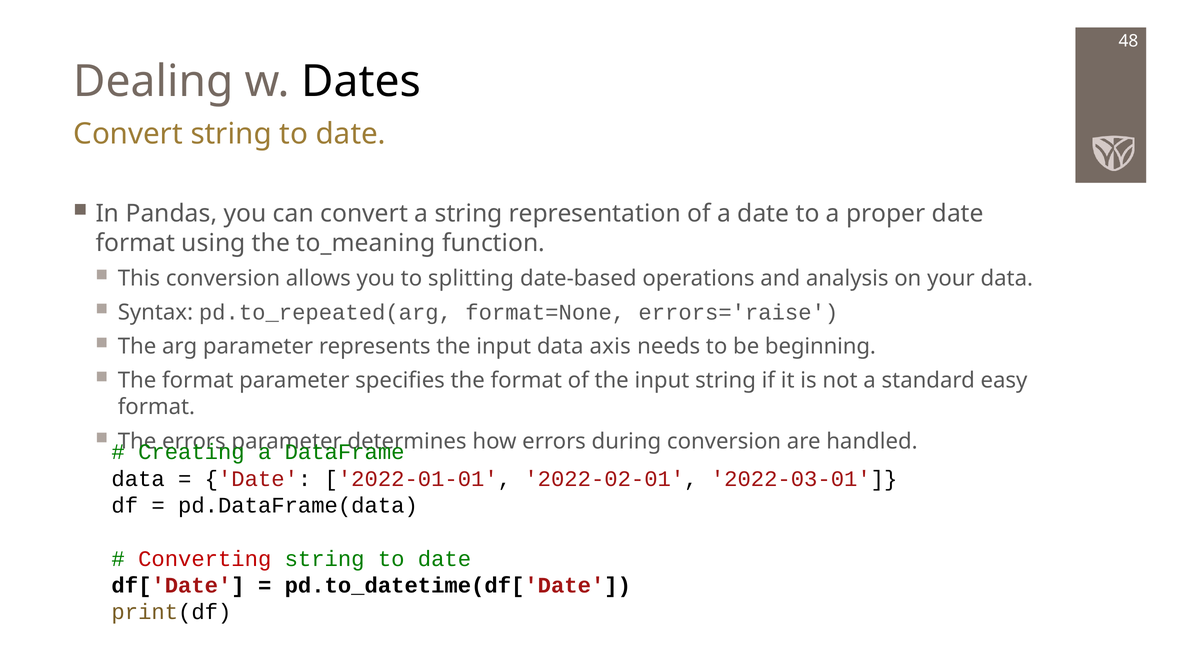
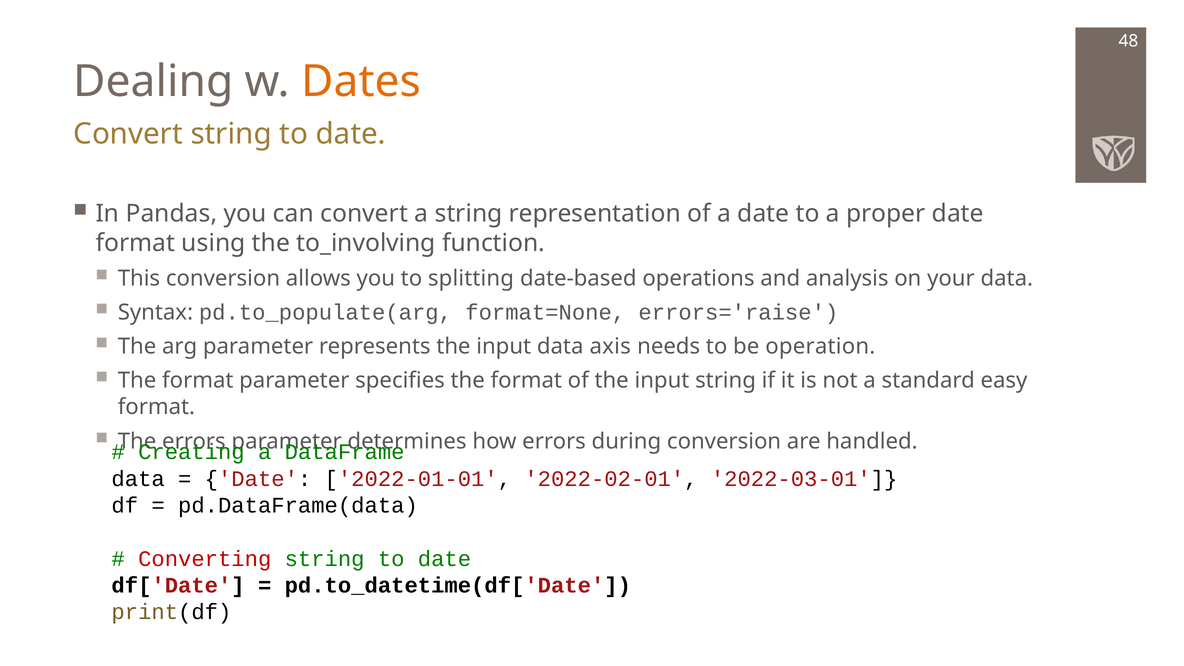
Dates colour: black -> orange (361, 82)
to_meaning: to_meaning -> to_involving (366, 243)
pd.to_repeated(arg: pd.to_repeated(arg -> pd.to_populate(arg (325, 312)
beginning: beginning -> operation (820, 346)
